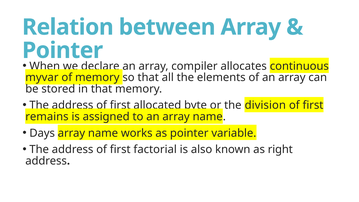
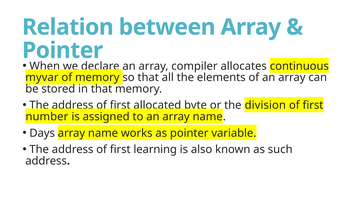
remains: remains -> number (47, 117)
factorial: factorial -> learning (155, 149)
right: right -> such (280, 149)
